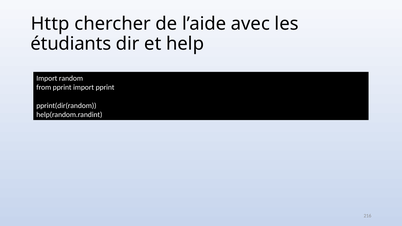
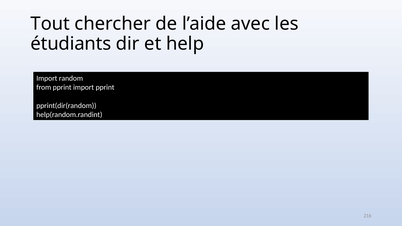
Http: Http -> Tout (50, 24)
